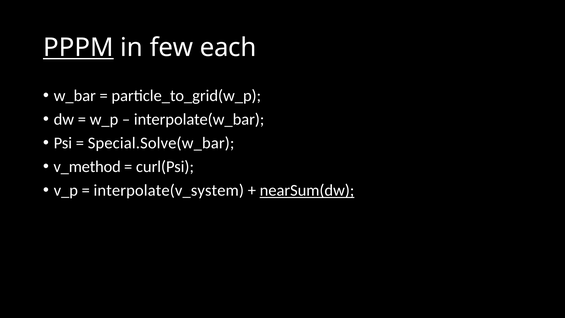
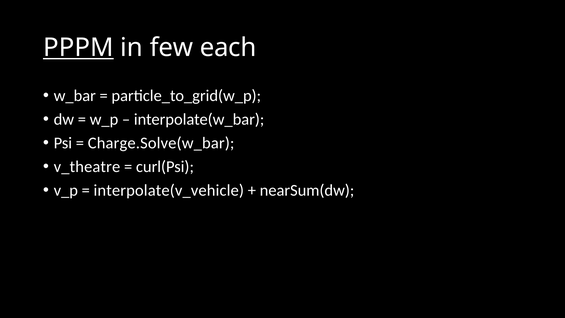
Special.Solve(w_bar: Special.Solve(w_bar -> Charge.Solve(w_bar (161, 143)
v_method: v_method -> v_theatre (87, 167)
interpolate(v_system: interpolate(v_system -> interpolate(v_vehicle (169, 190)
nearSum(dw underline: present -> none (307, 190)
